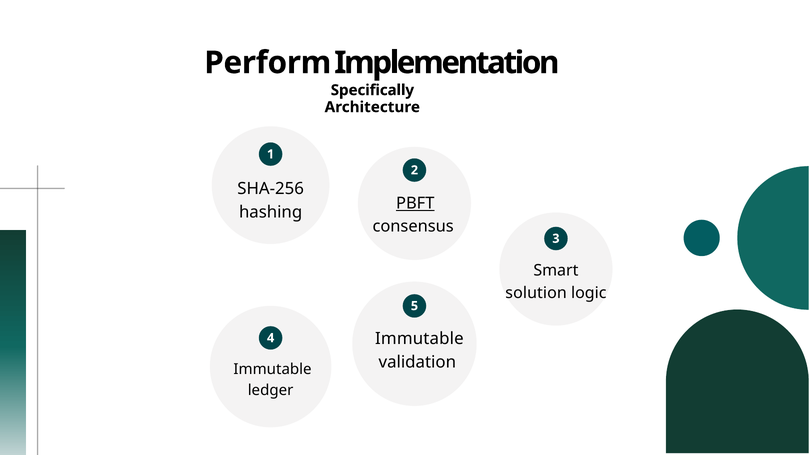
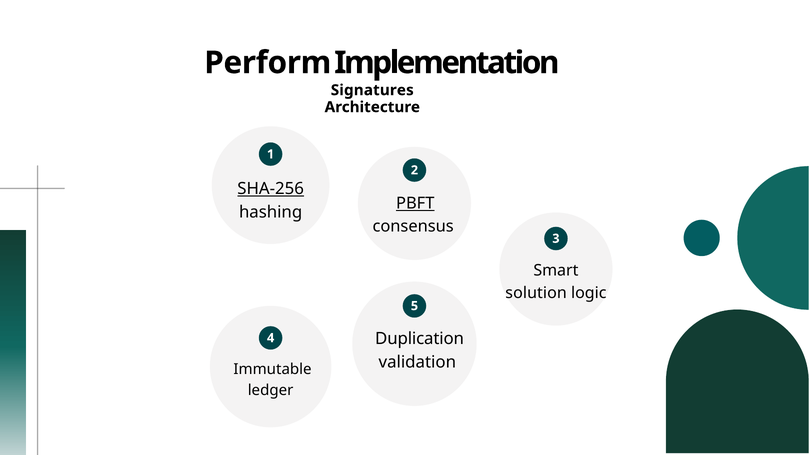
Specifically: Specifically -> Signatures (372, 90)
SHA-256 underline: none -> present (271, 189)
Immutable: Immutable -> Duplication (420, 339)
